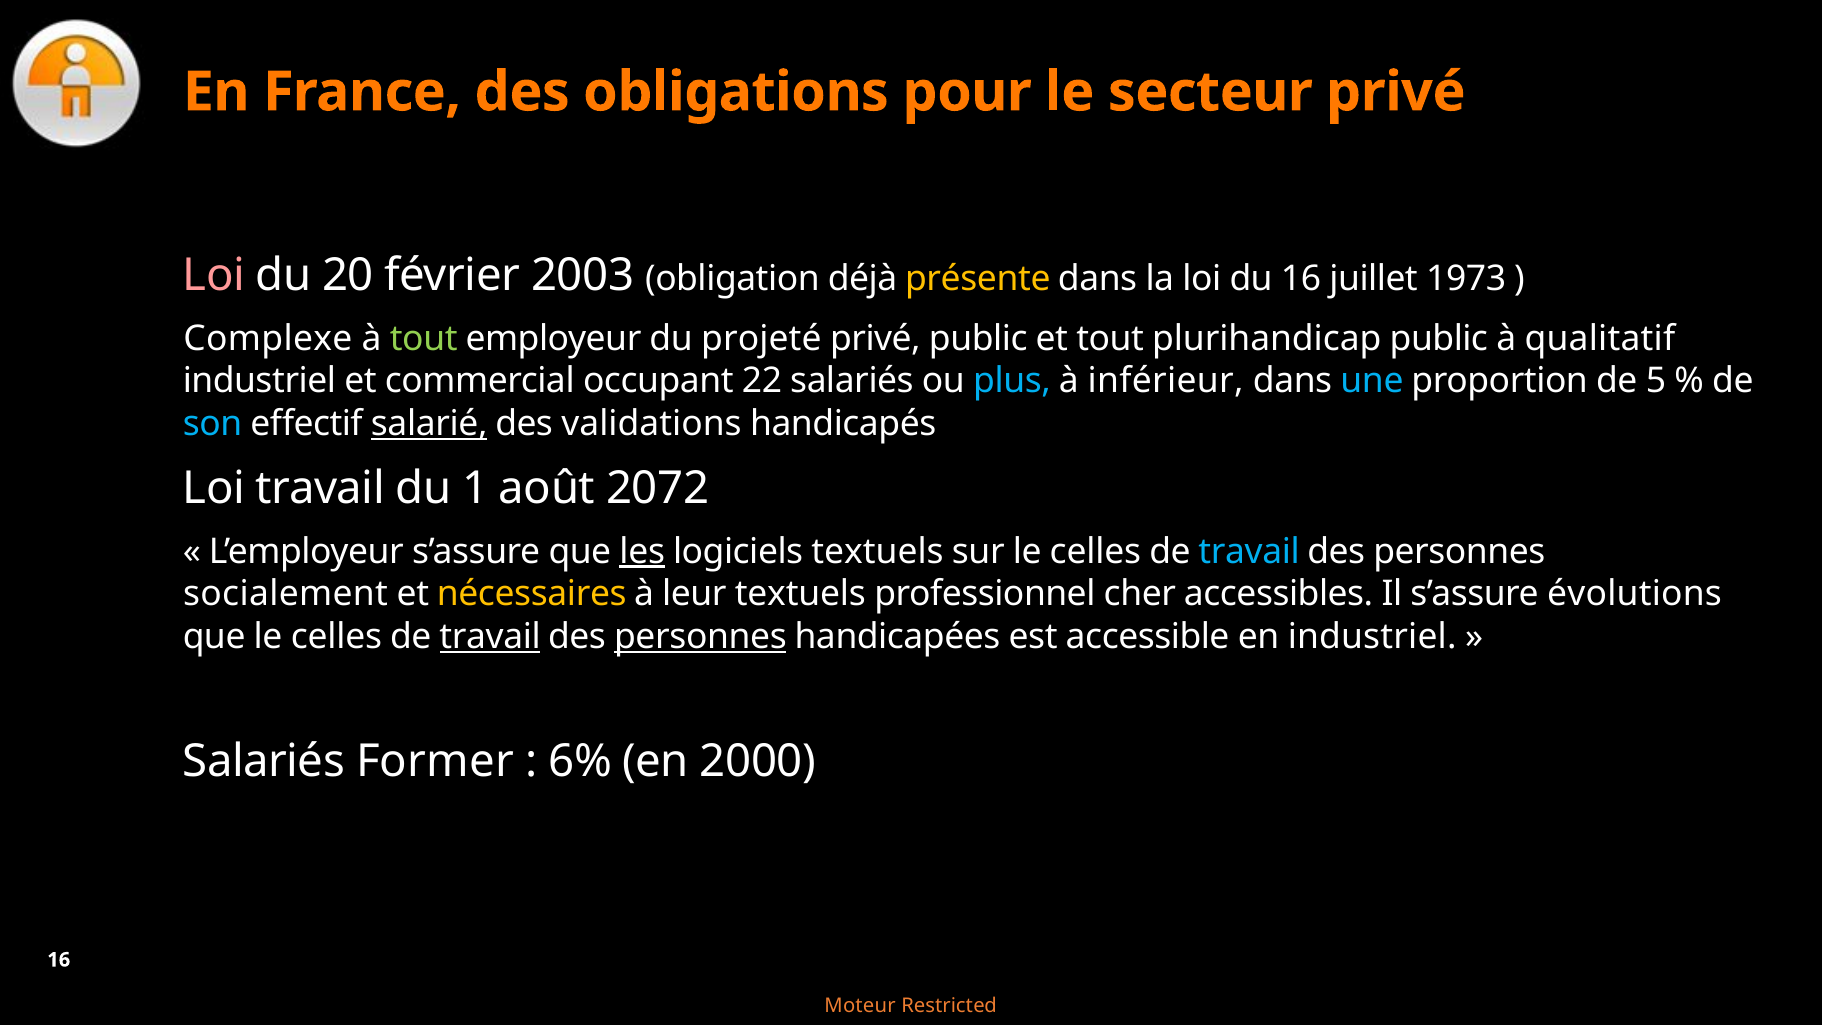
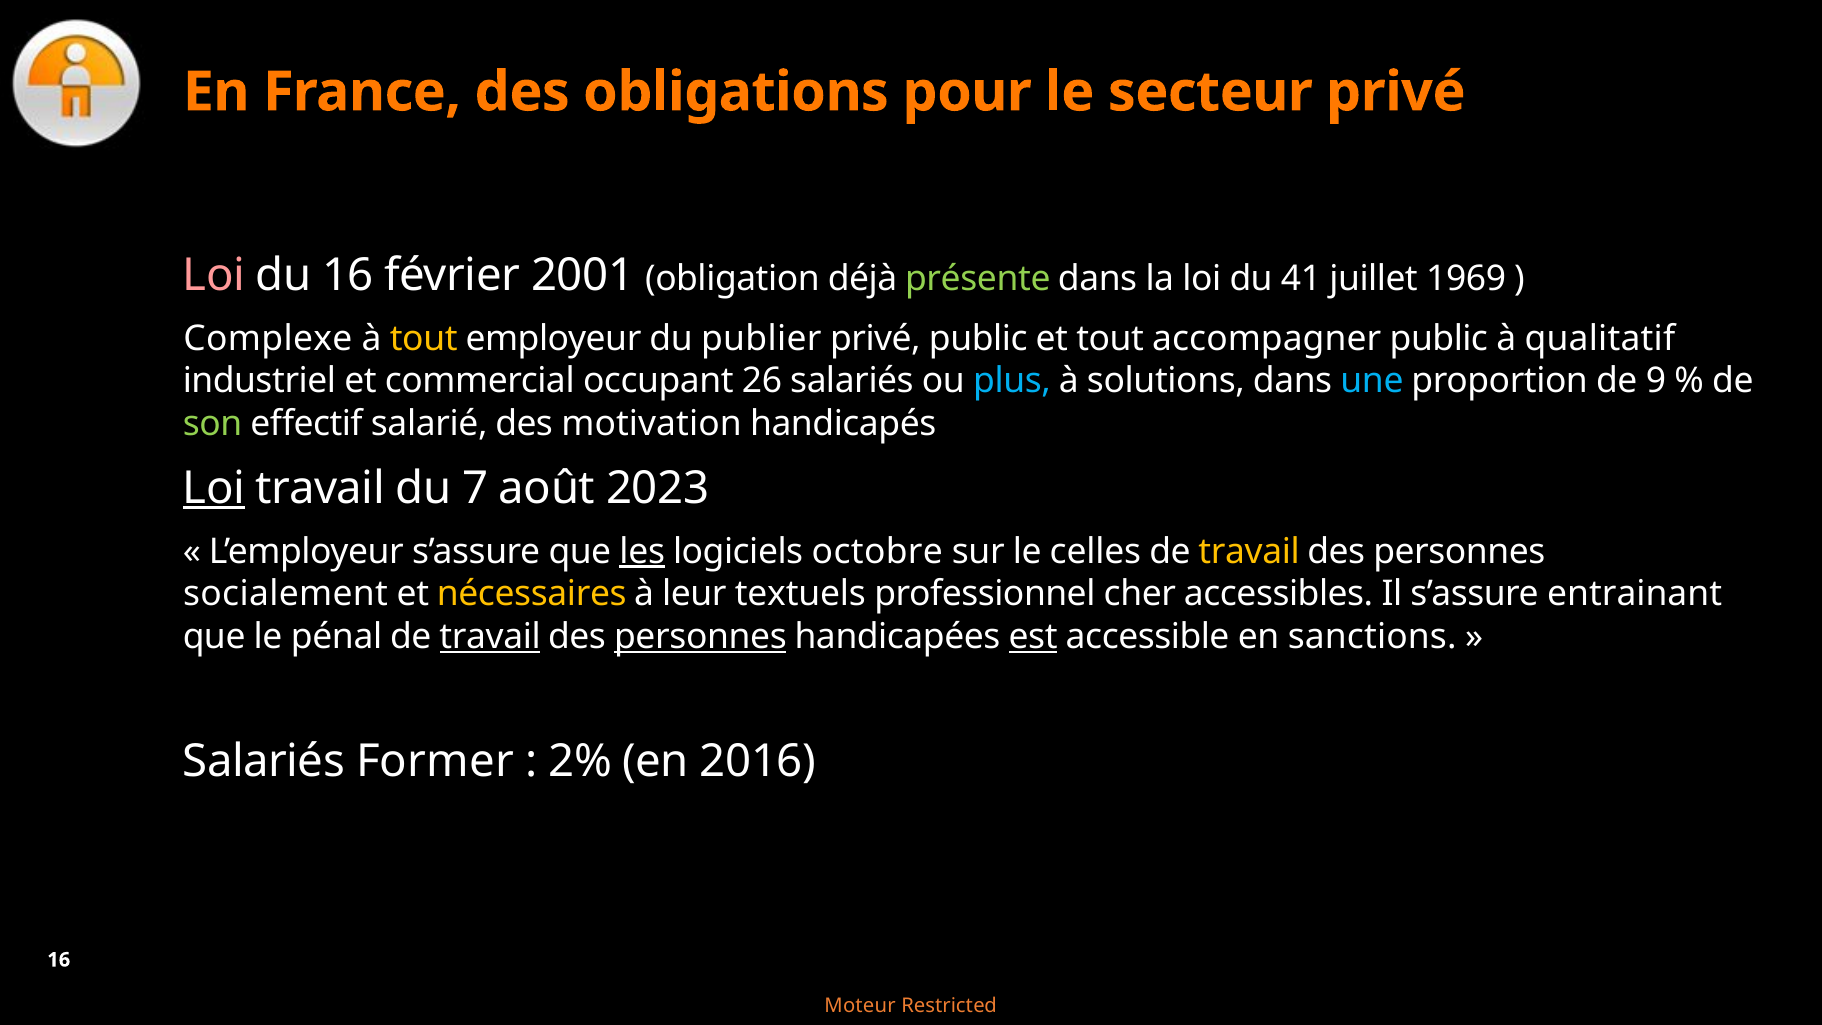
du 20: 20 -> 16 (348, 275)
2003: 2003 -> 2001 (583, 275)
présente colour: yellow -> light green (978, 279)
du 16: 16 -> 41 (1301, 279)
1973: 1973 -> 1969 (1466, 279)
tout colour: light green -> yellow (424, 339)
projeté: projeté -> publier (761, 339)
plurihandicap: plurihandicap -> accompagner (1267, 339)
22: 22 -> 26 (762, 381)
inférieur: inférieur -> solutions (1166, 381)
5: 5 -> 9 (1656, 381)
son colour: light blue -> light green (213, 424)
salarié underline: present -> none (429, 424)
validations: validations -> motivation (652, 424)
Loi underline: none -> present (214, 488)
1: 1 -> 7 (475, 488)
2072: 2072 -> 2023 (658, 488)
logiciels textuels: textuels -> octobre (877, 551)
travail colour: light blue -> yellow (1249, 551)
évolutions: évolutions -> entrainant (1635, 594)
que le celles: celles -> pénal (337, 636)
est underline: none -> present (1033, 636)
en industriel: industriel -> sanctions (1372, 636)
6%: 6% -> 2% (580, 762)
2000: 2000 -> 2016 (758, 762)
